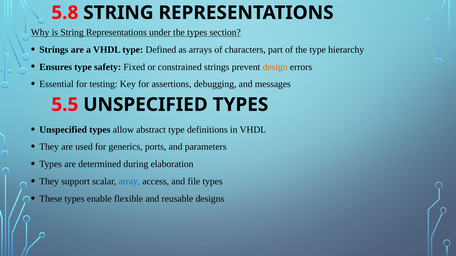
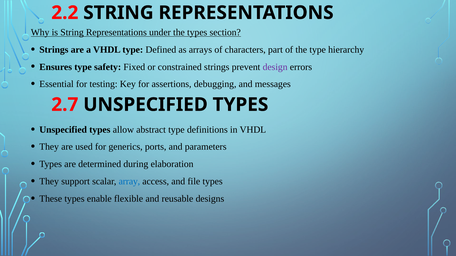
5.8: 5.8 -> 2.2 (65, 13)
design colour: orange -> purple (275, 67)
5.5: 5.5 -> 2.7 (65, 105)
